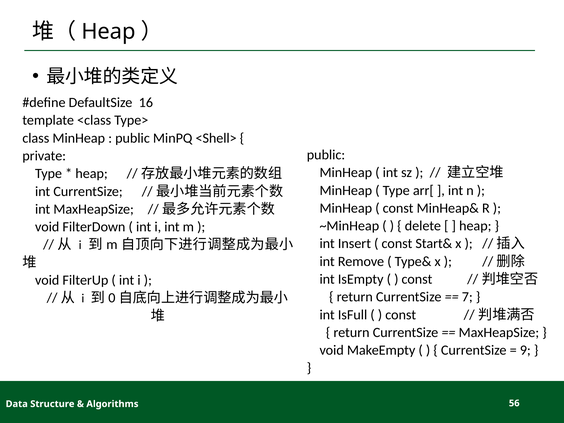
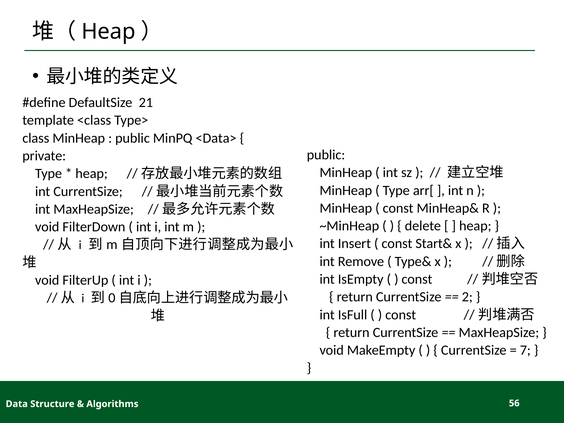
16: 16 -> 21 (146, 103)
<Shell>: <Shell> -> <Data> (216, 138)
7: 7 -> 2 (467, 297)
9: 9 -> 7 (525, 350)
